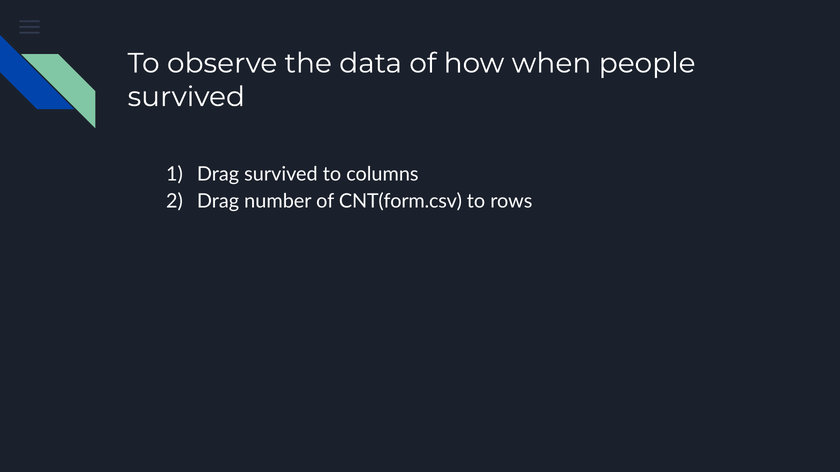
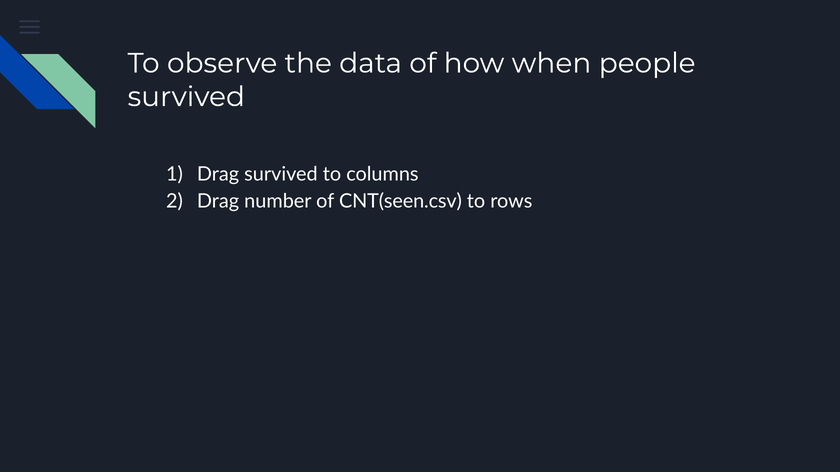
CNT(form.csv: CNT(form.csv -> CNT(seen.csv (400, 202)
